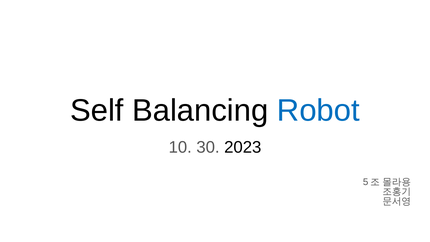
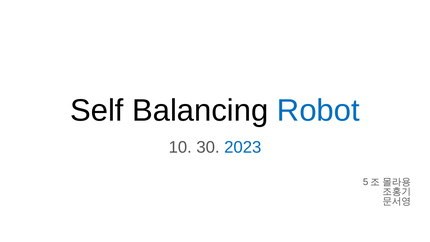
2023 colour: black -> blue (243, 147)
